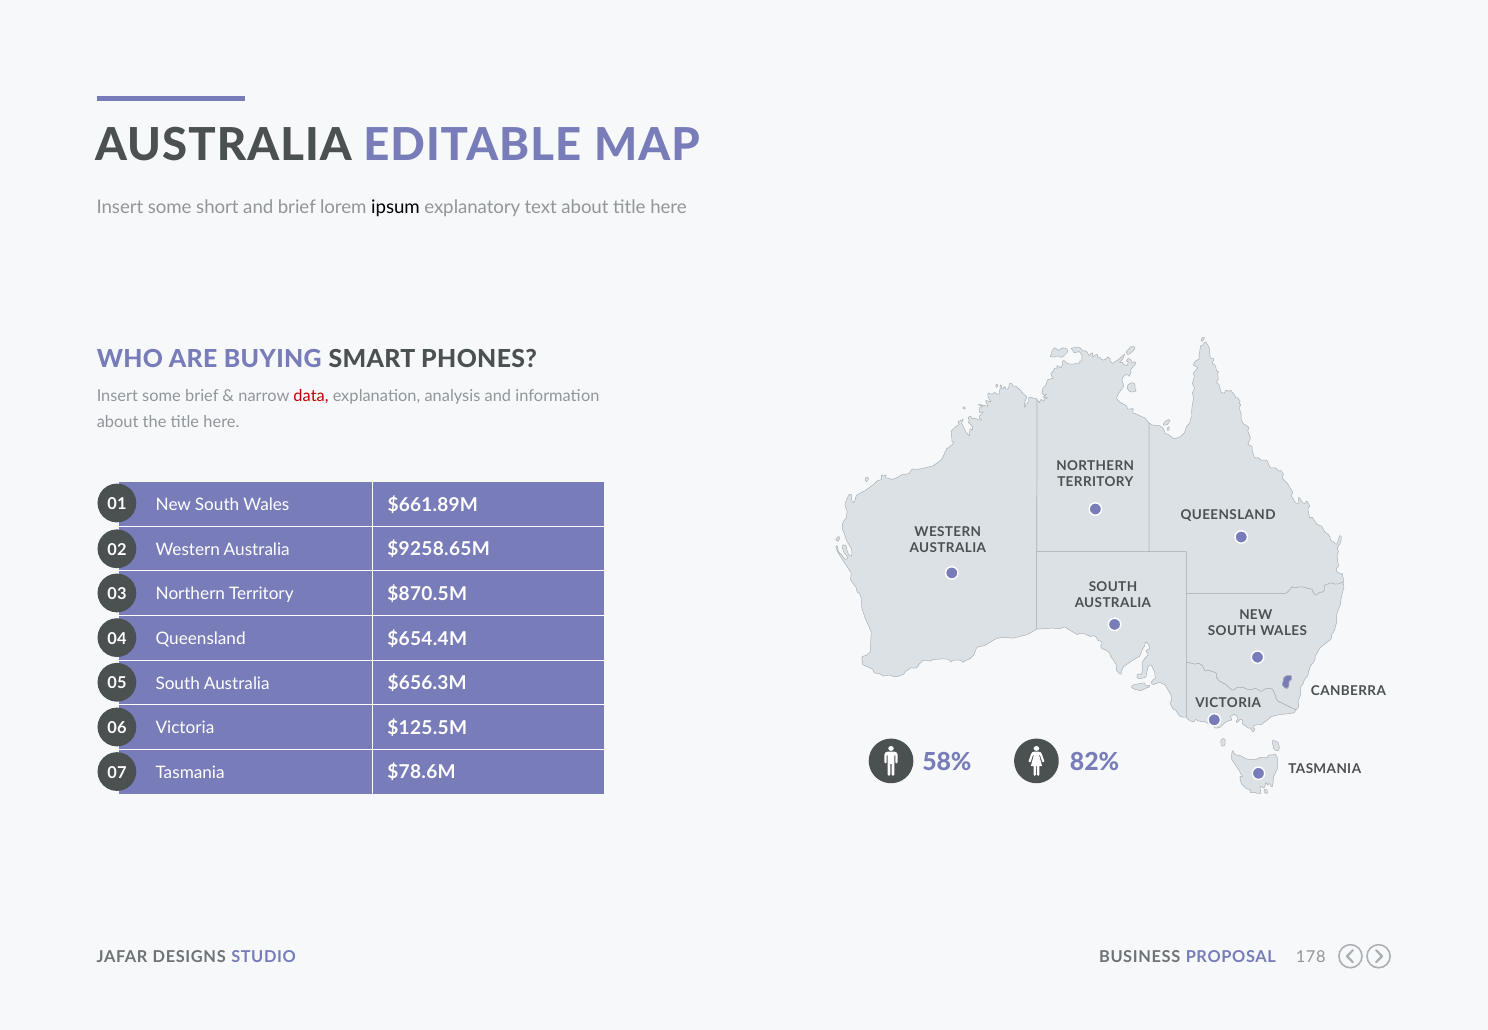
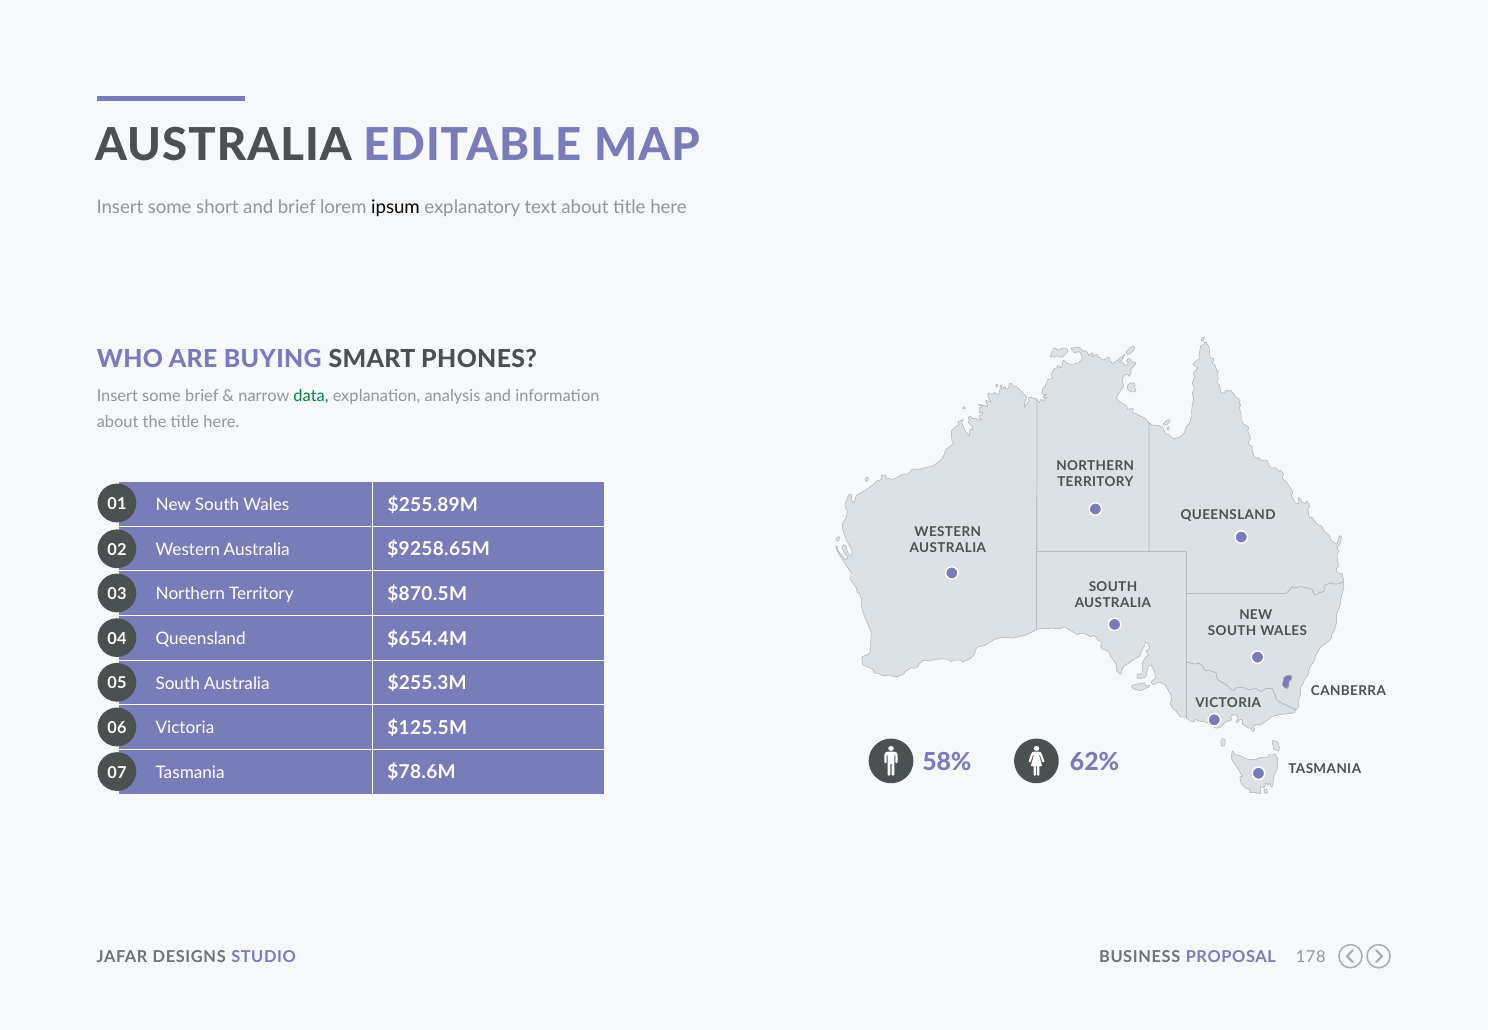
data colour: red -> green (311, 396)
$661.89M: $661.89M -> $255.89M (433, 505)
$656.3M: $656.3M -> $255.3M (427, 684)
82%: 82% -> 62% (1095, 763)
